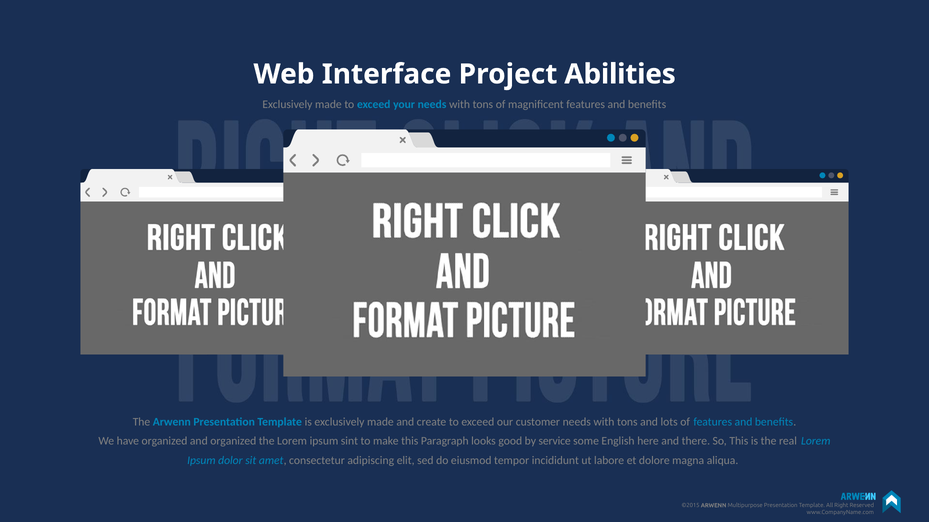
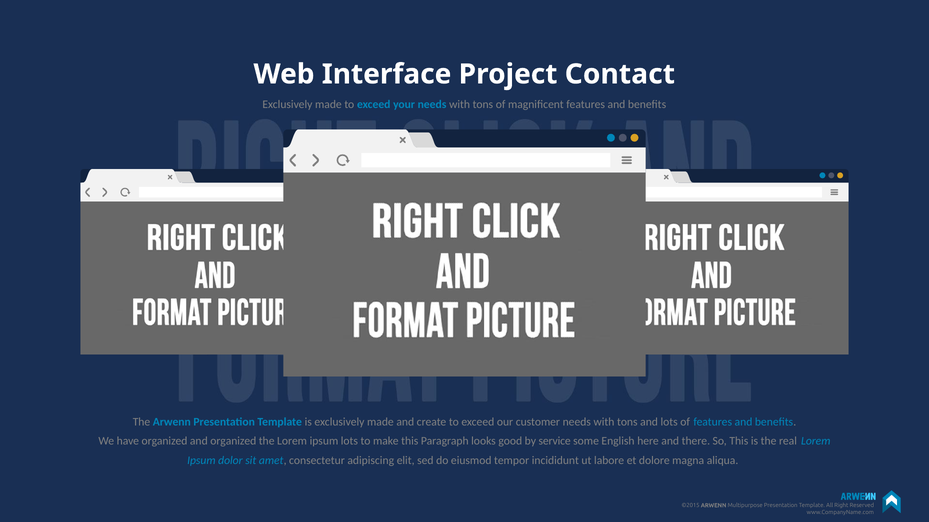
Abilities: Abilities -> Contact (620, 74)
ipsum sint: sint -> lots (349, 442)
